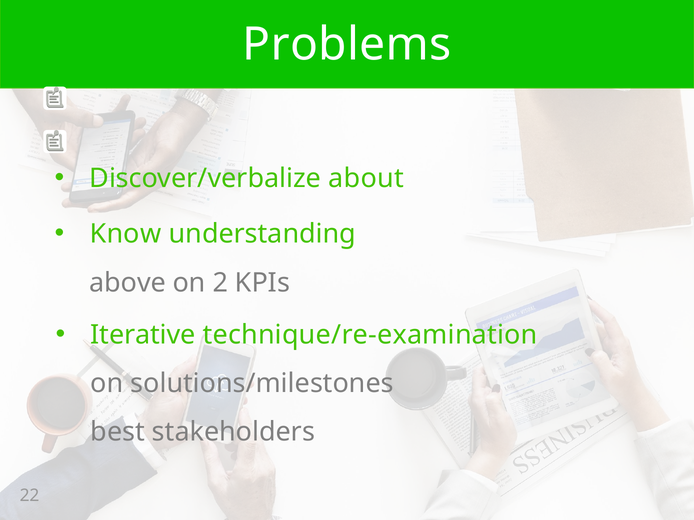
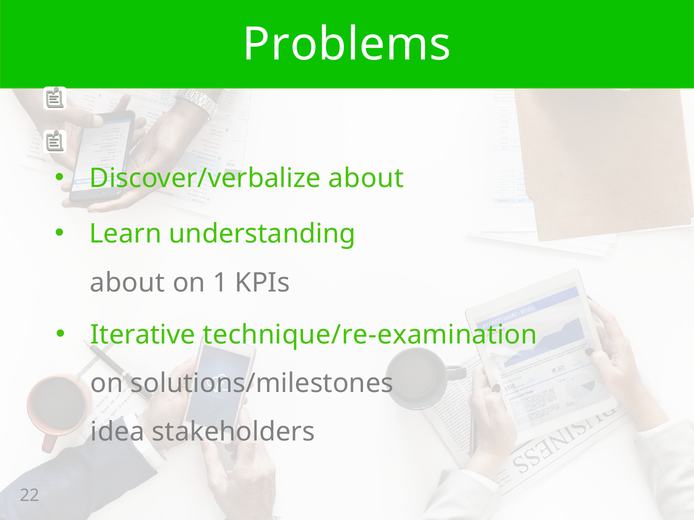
Know: Know -> Learn (126, 234)
above: above -> about (127, 283)
2: 2 -> 1 (220, 283)
best: best -> idea (118, 432)
